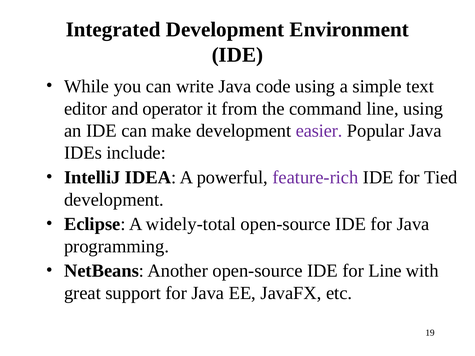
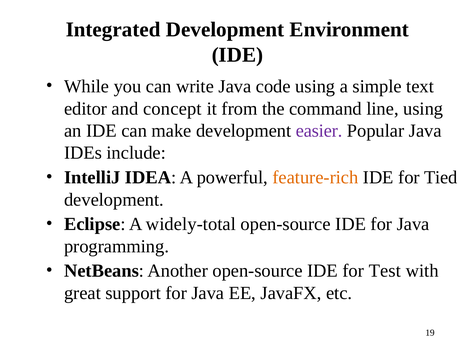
operator: operator -> concept (172, 109)
feature-rich colour: purple -> orange (315, 178)
for Line: Line -> Test (385, 271)
